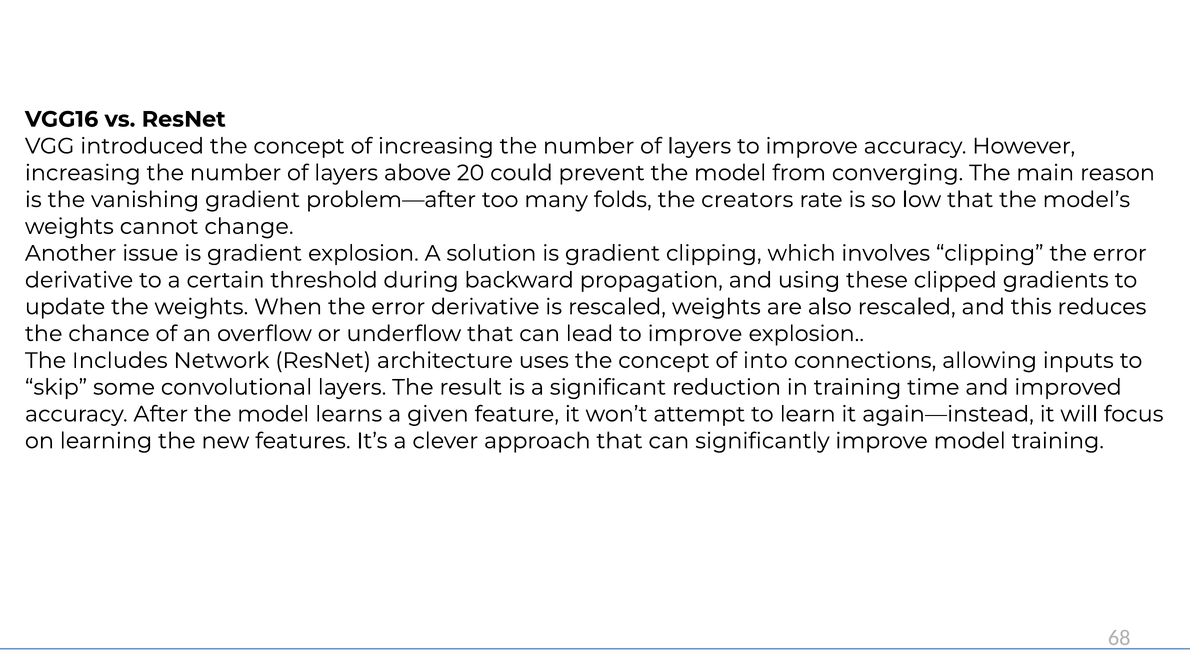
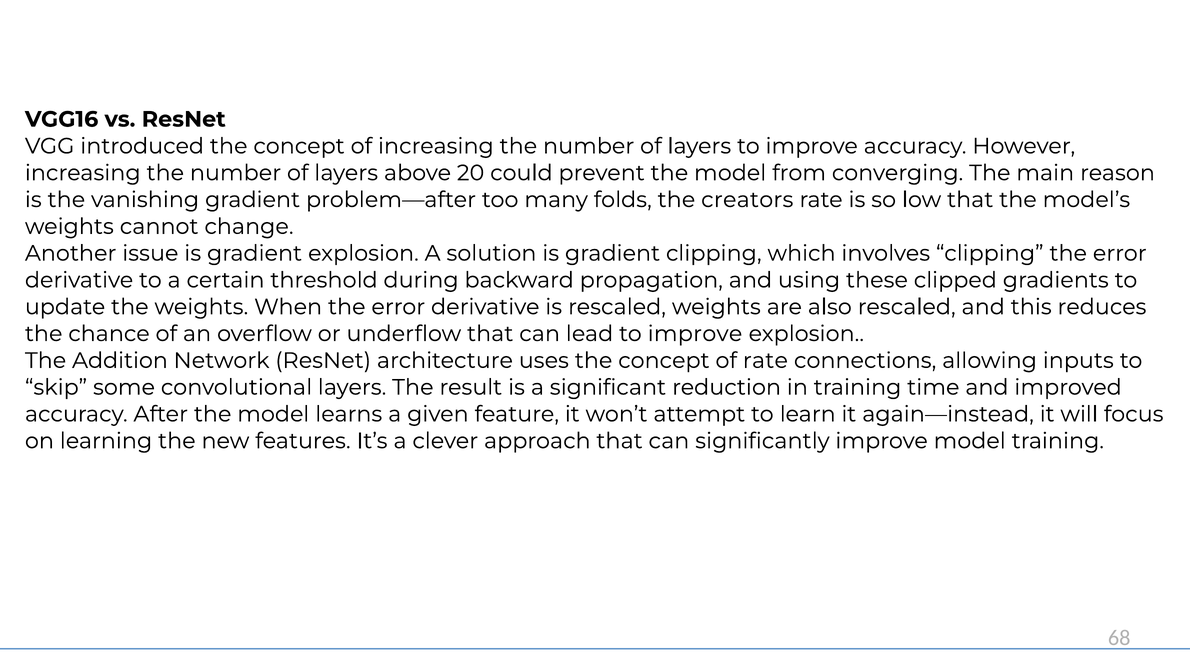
Includes: Includes -> Addition (120, 360)
of into: into -> rate (765, 360)
